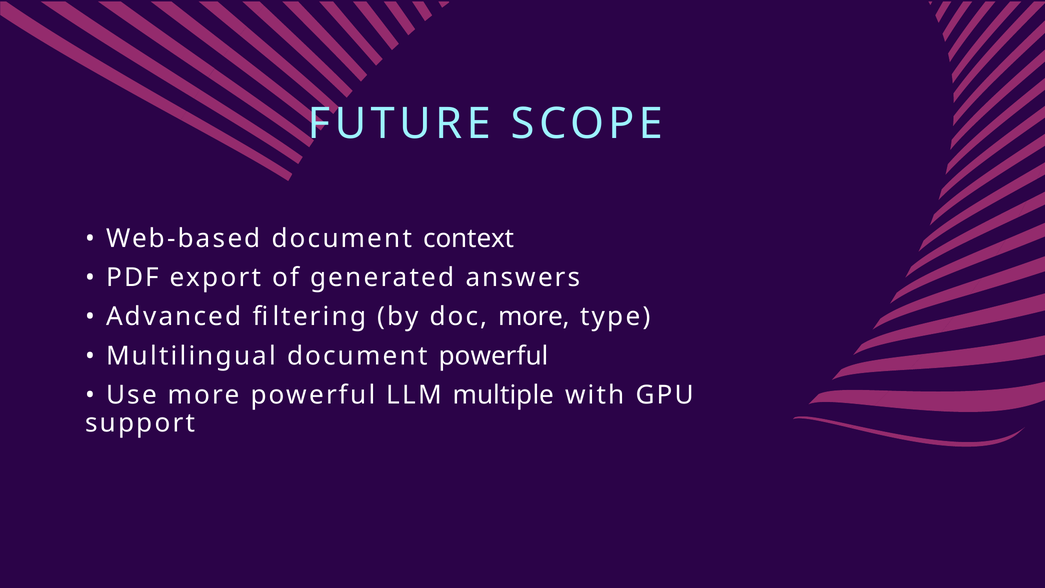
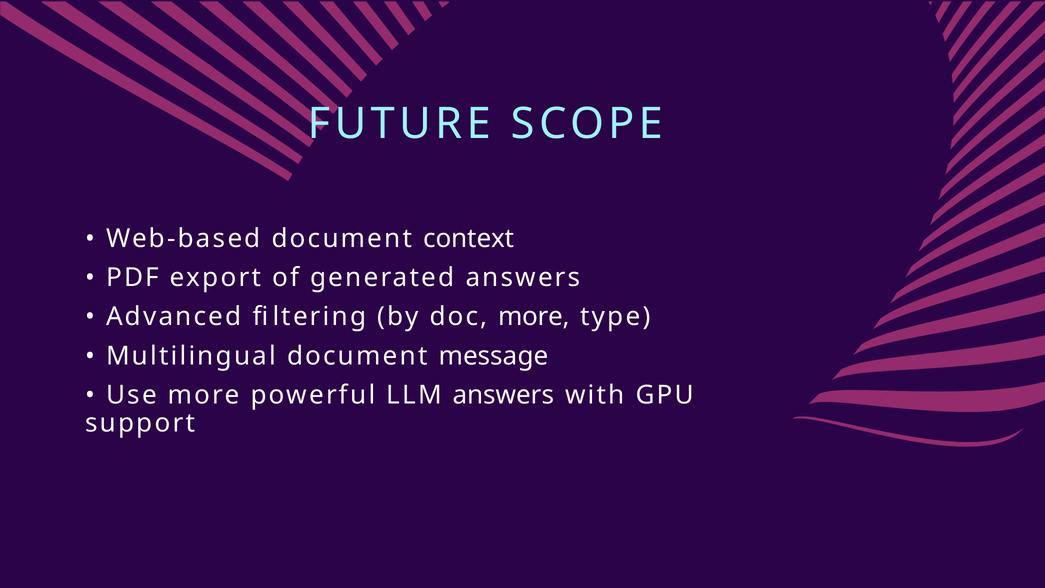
document powerful: powerful -> message (494, 356)
LLM multiple: multiple -> answers (504, 395)
